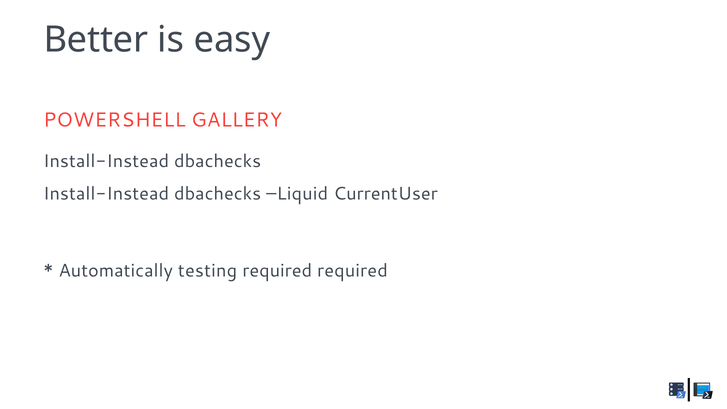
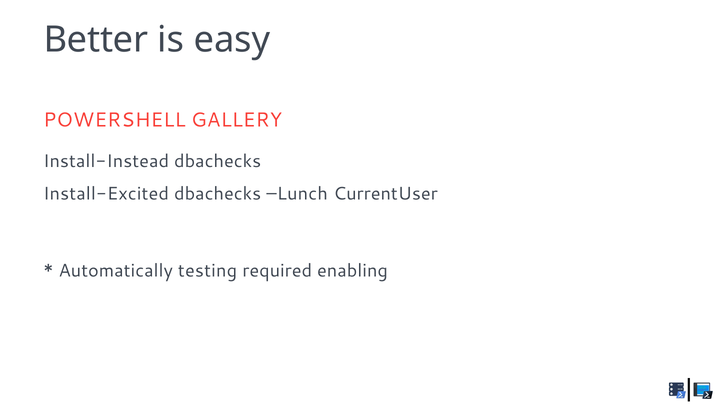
Install-Instead: Install-Instead -> Install-Excited (106, 194)
Liquid: Liquid -> Lunch (297, 194)
required required: required -> enabling (352, 271)
